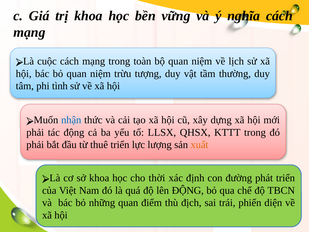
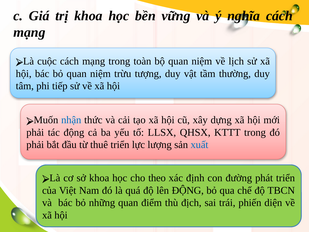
tình: tình -> tiếp (60, 86)
xuất colour: orange -> blue (199, 145)
thời: thời -> theo (157, 178)
